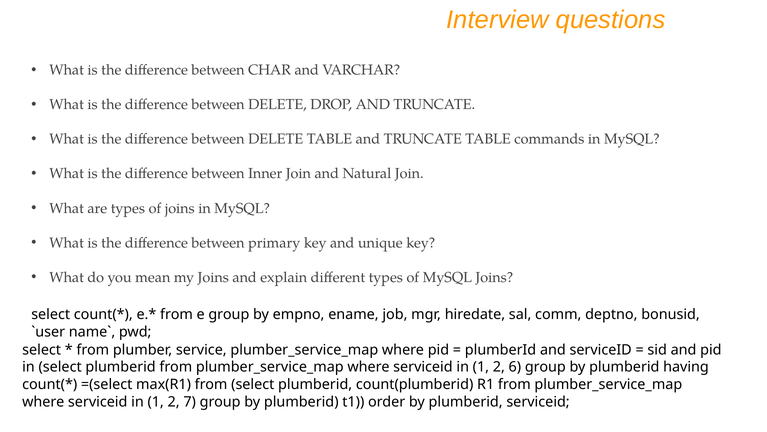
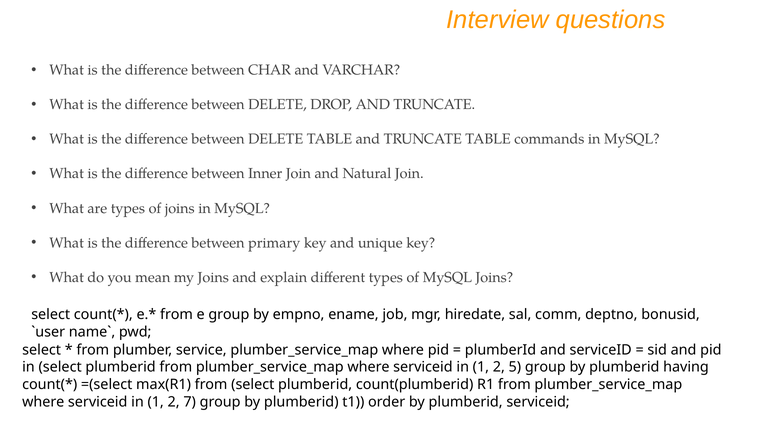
6: 6 -> 5 (515, 367)
